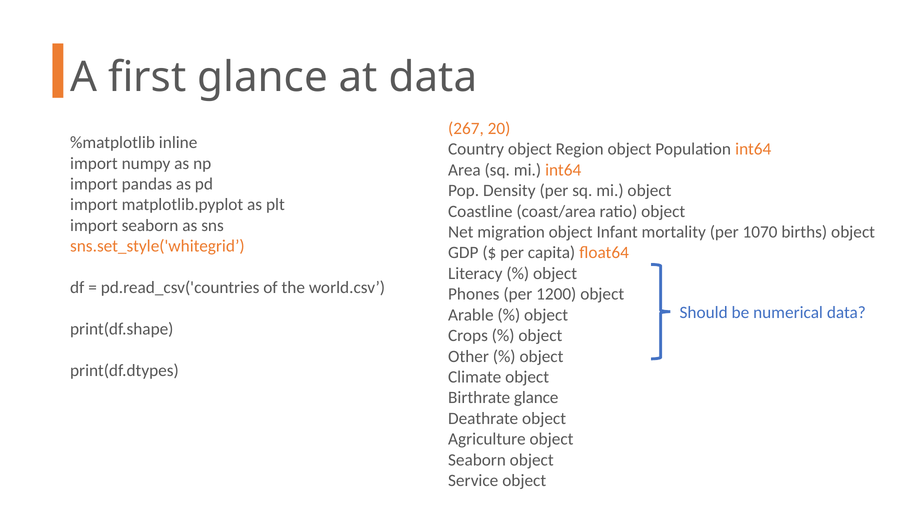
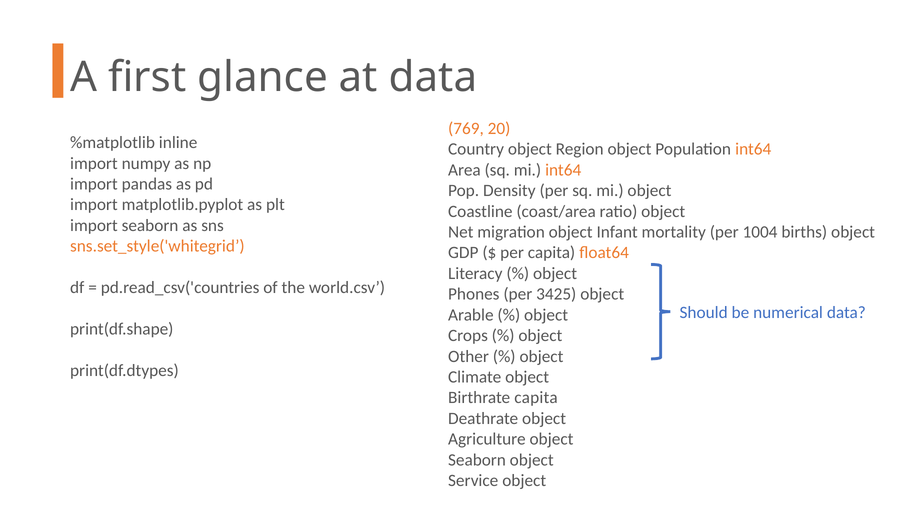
267: 267 -> 769 (466, 128)
1070: 1070 -> 1004 (760, 232)
1200: 1200 -> 3425 (556, 294)
Birthrate glance: glance -> capita (536, 398)
